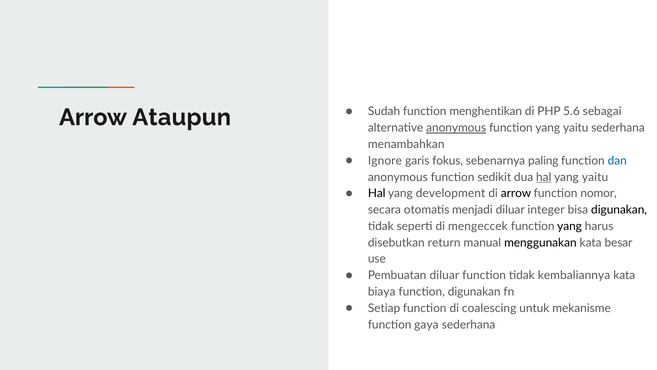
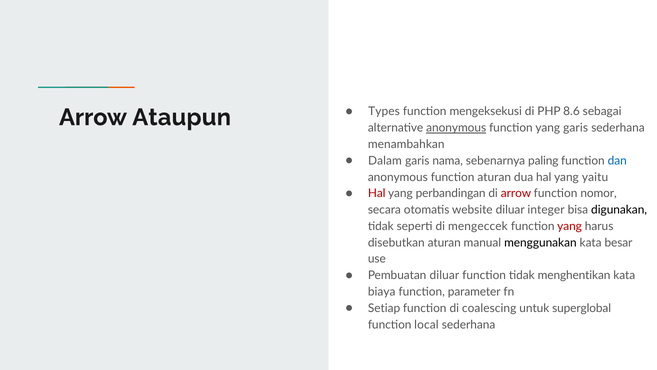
Sudah: Sudah -> Types (384, 111)
menghentikan: menghentikan -> mengeksekusi (486, 111)
5.6: 5.6 -> 8.6 (572, 111)
function yang yaitu: yaitu -> garis (576, 128)
Ignore: Ignore -> Dalam (385, 161)
fokus: fokus -> nama (448, 161)
function sedikit: sedikit -> aturan (494, 177)
hal underline: present -> none (544, 177)
Hal colour: black -> red (377, 193)
development: development -> perbandingan (451, 193)
arrow colour: black -> red (516, 193)
menjadi: menjadi -> website (472, 210)
yang colour: black -> red (570, 226)
disebutkan return: return -> aturan (444, 242)
kembaliannya: kembaliannya -> menghentikan (574, 275)
function digunakan: digunakan -> parameter (474, 291)
mekanisme: mekanisme -> superglobal (582, 308)
gaya: gaya -> local (426, 324)
